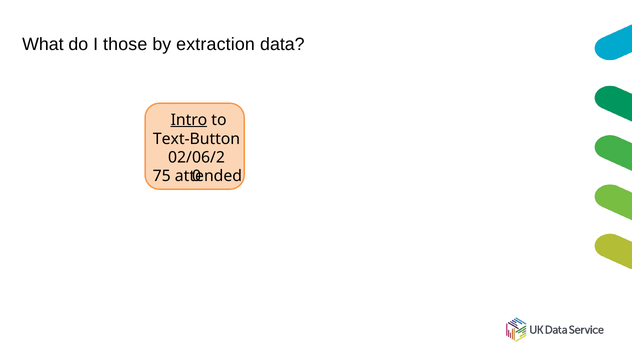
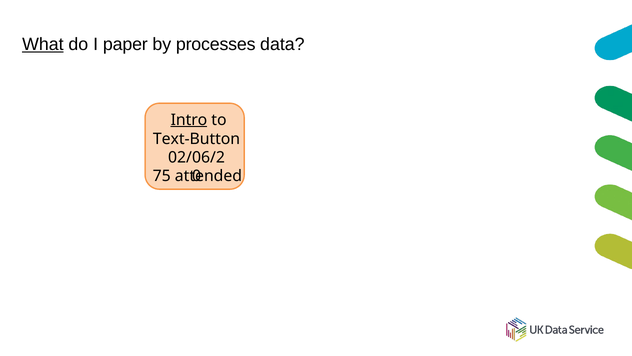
What underline: none -> present (43, 44)
those: those -> paper (125, 44)
extraction: extraction -> processes (216, 44)
